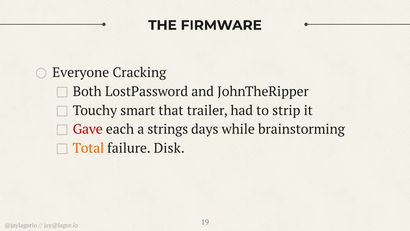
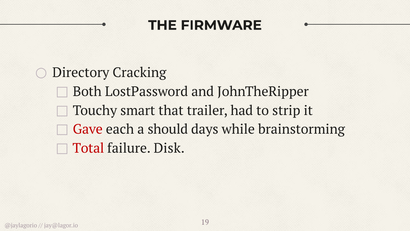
Everyone: Everyone -> Directory (81, 73)
strings: strings -> should (168, 129)
Total colour: orange -> red (88, 148)
